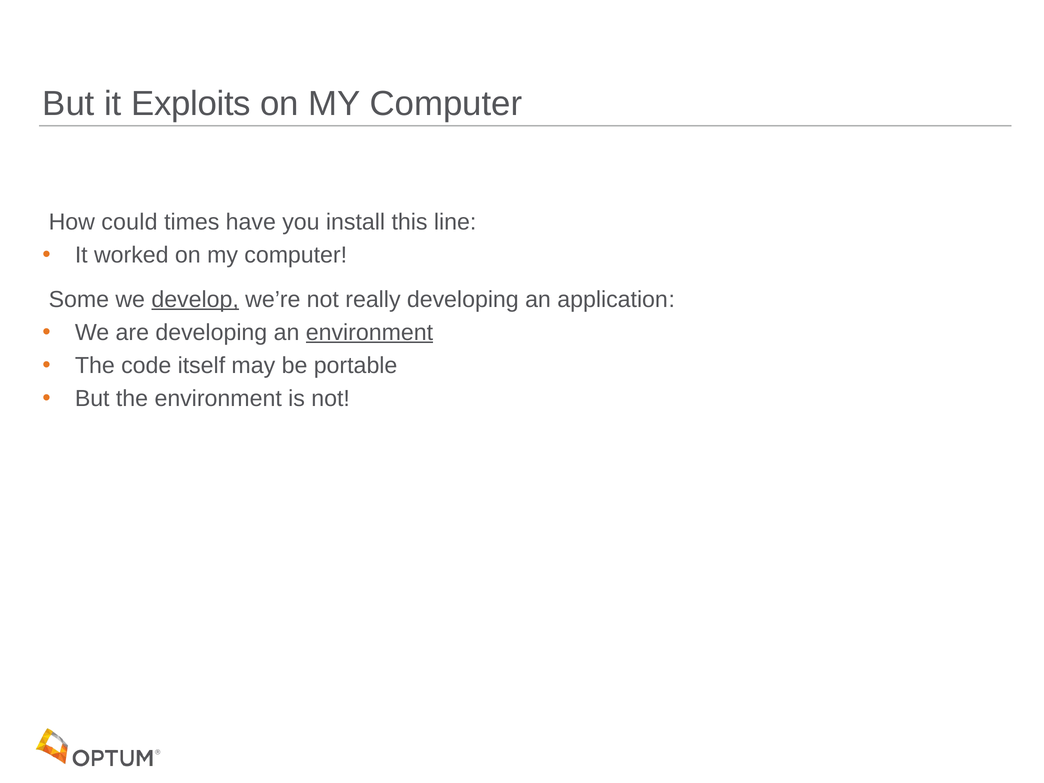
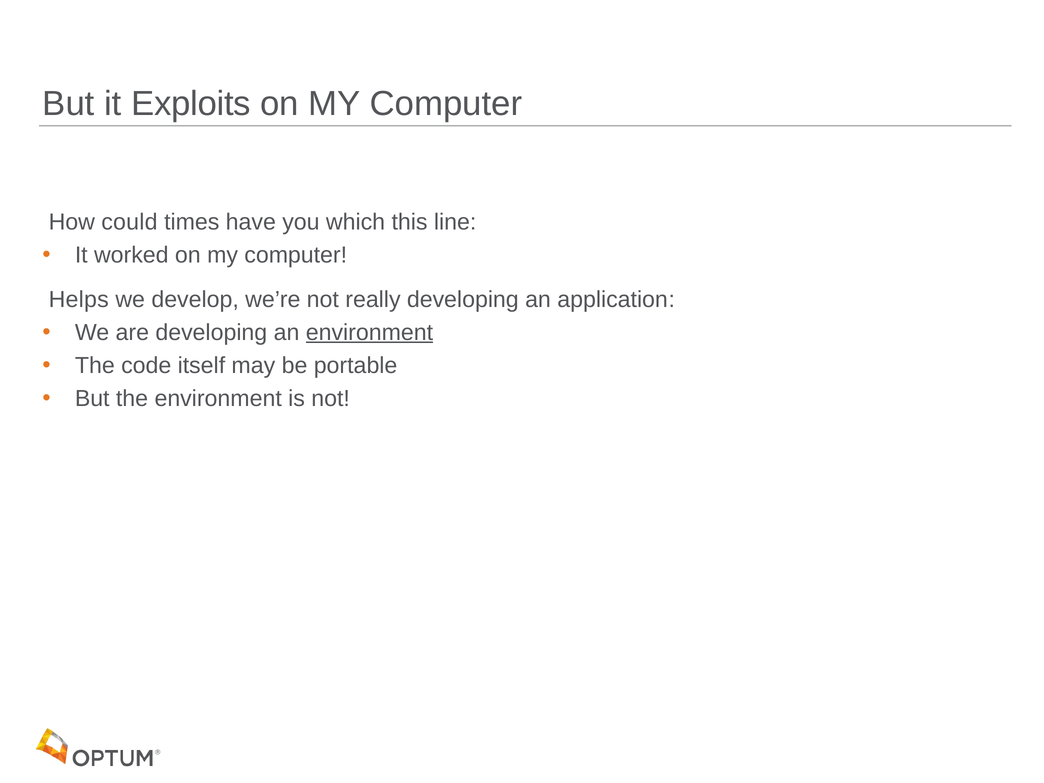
install: install -> which (356, 222)
Some: Some -> Helps (79, 299)
develop underline: present -> none (195, 299)
